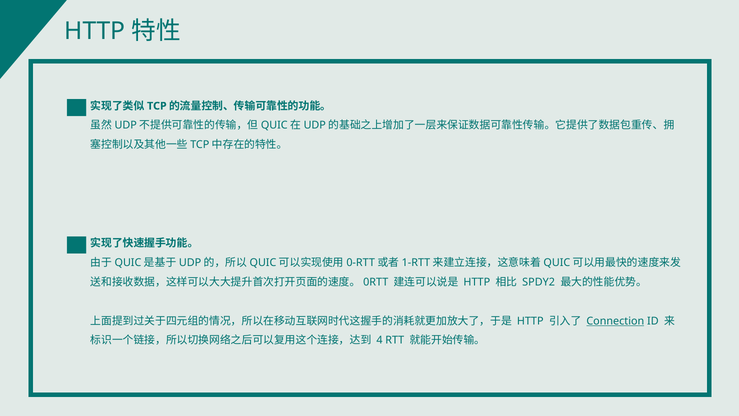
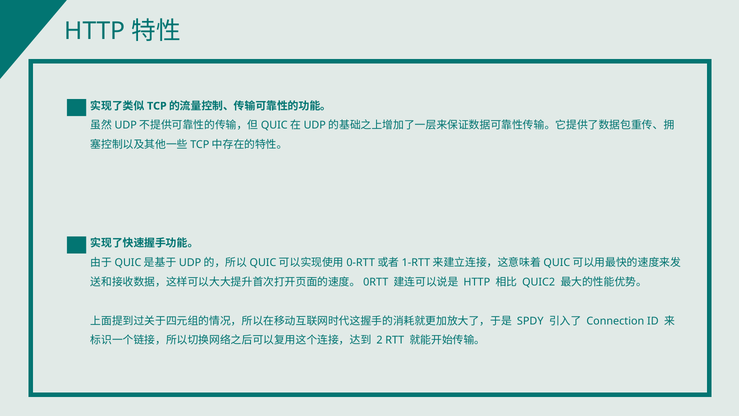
SPDY2: SPDY2 -> QUIC2 (539, 282)
HTTP: HTTP -> SPDY (530, 321)
Connection underline: present -> none (615, 321)
4: 4 -> 2 (379, 340)
